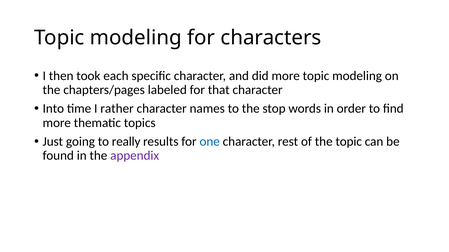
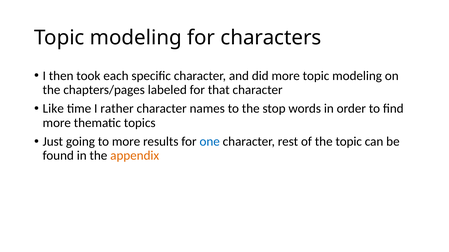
Into: Into -> Like (53, 109)
to really: really -> more (126, 142)
appendix colour: purple -> orange (135, 156)
